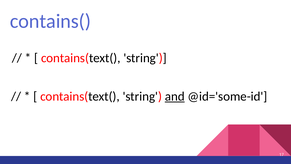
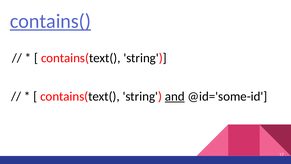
contains( underline: none -> present (50, 21)
